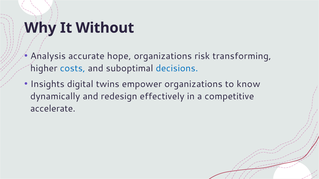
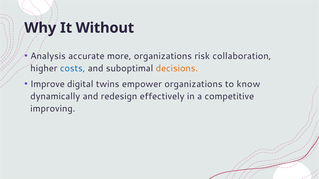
hope: hope -> more (119, 56)
transforming: transforming -> collaboration (242, 56)
decisions colour: blue -> orange (177, 69)
Insights: Insights -> Improve (47, 84)
accelerate: accelerate -> improving (53, 109)
